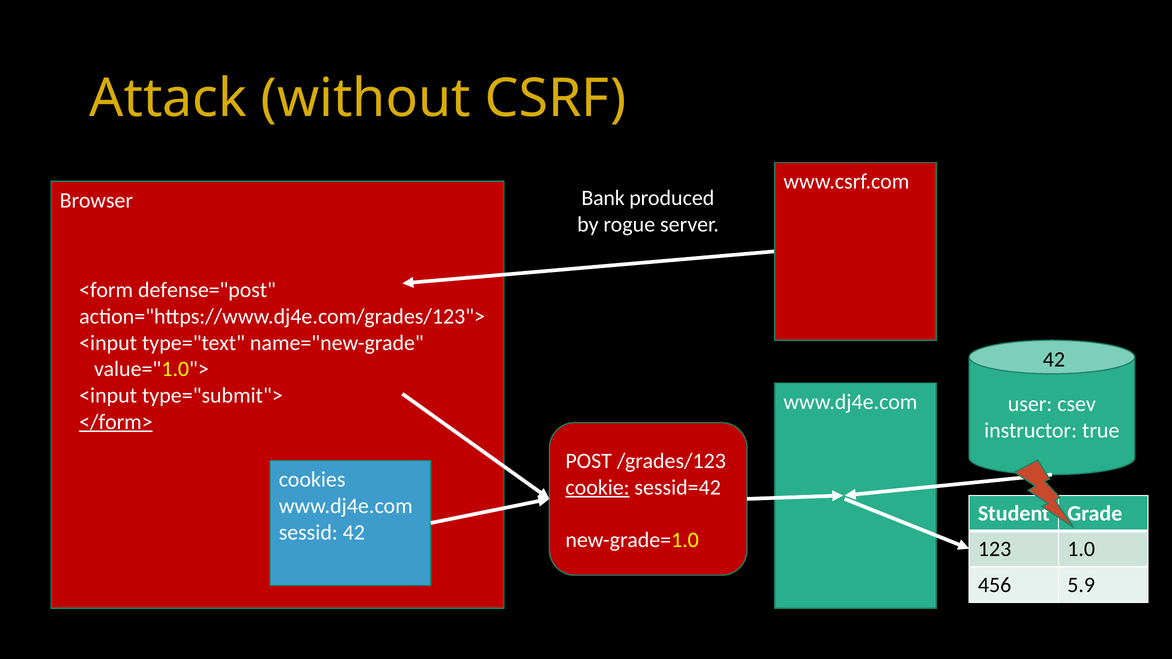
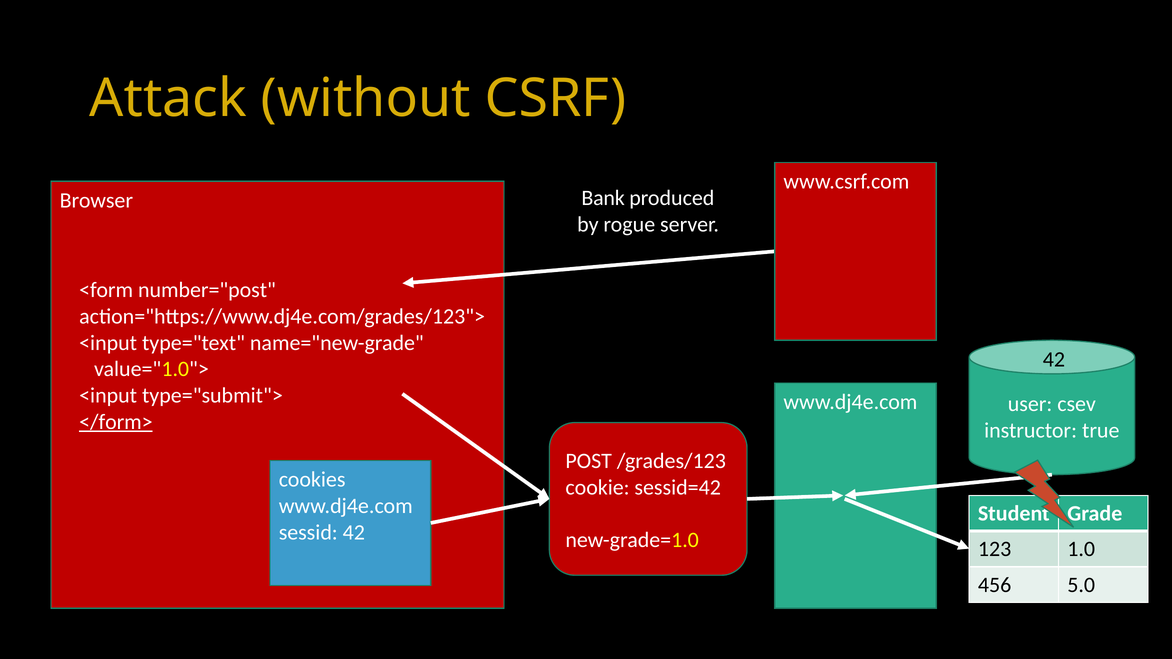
defense="post: defense="post -> number="post (207, 290)
cookie underline: present -> none (597, 487)
5.9: 5.9 -> 5.0 (1081, 585)
